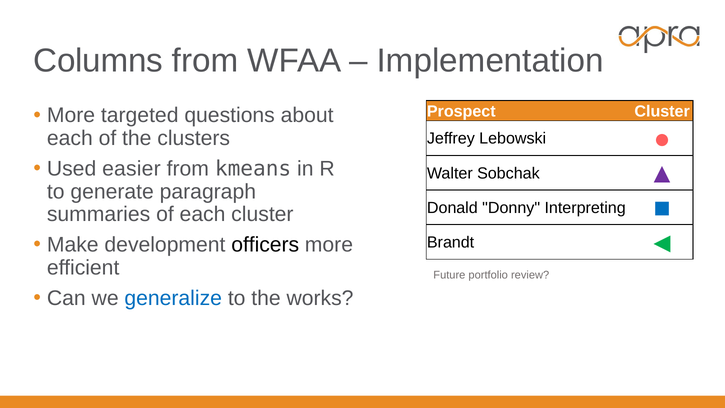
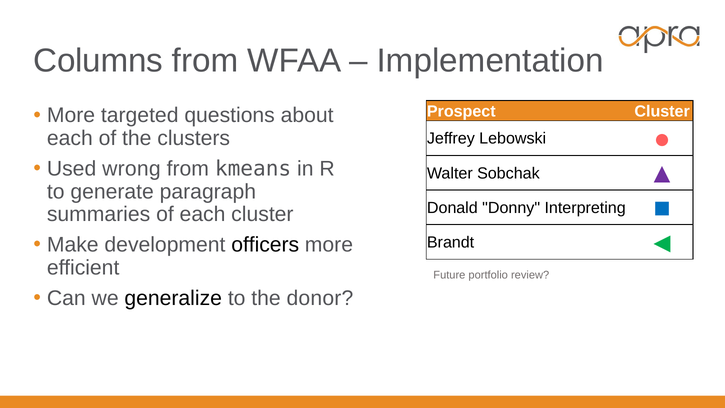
easier: easier -> wrong (131, 169)
generalize colour: blue -> black (173, 298)
works: works -> donor (320, 298)
